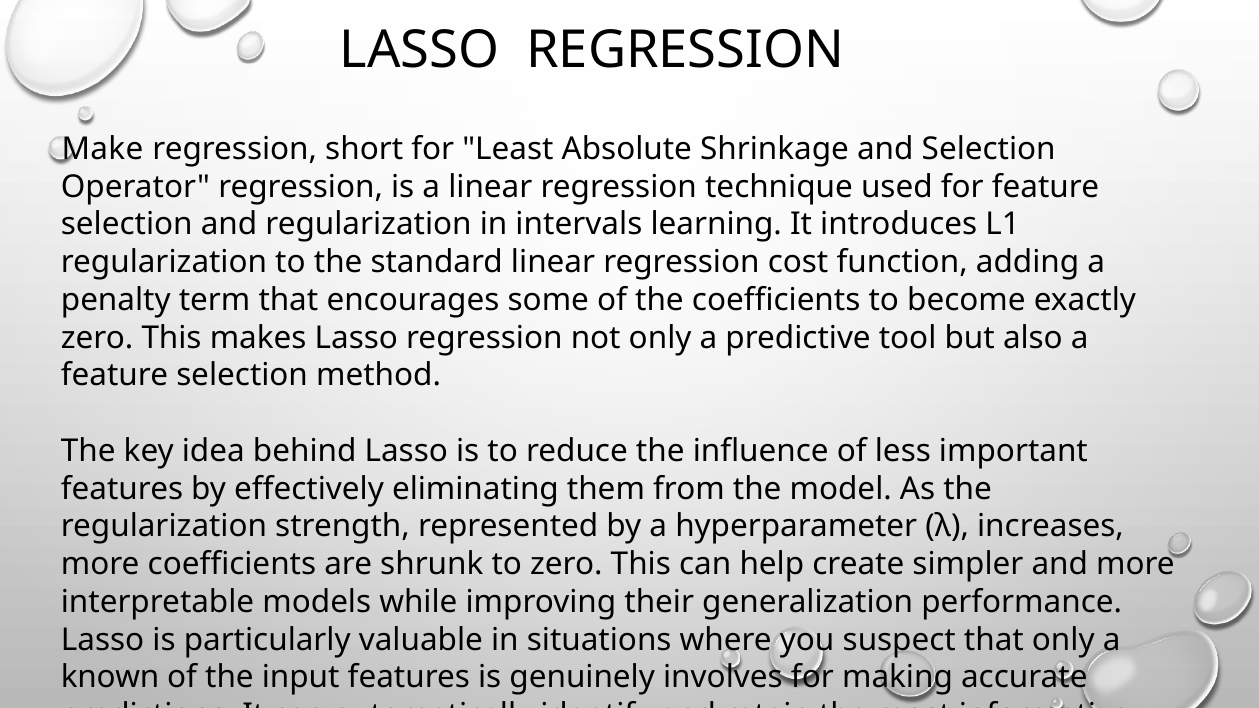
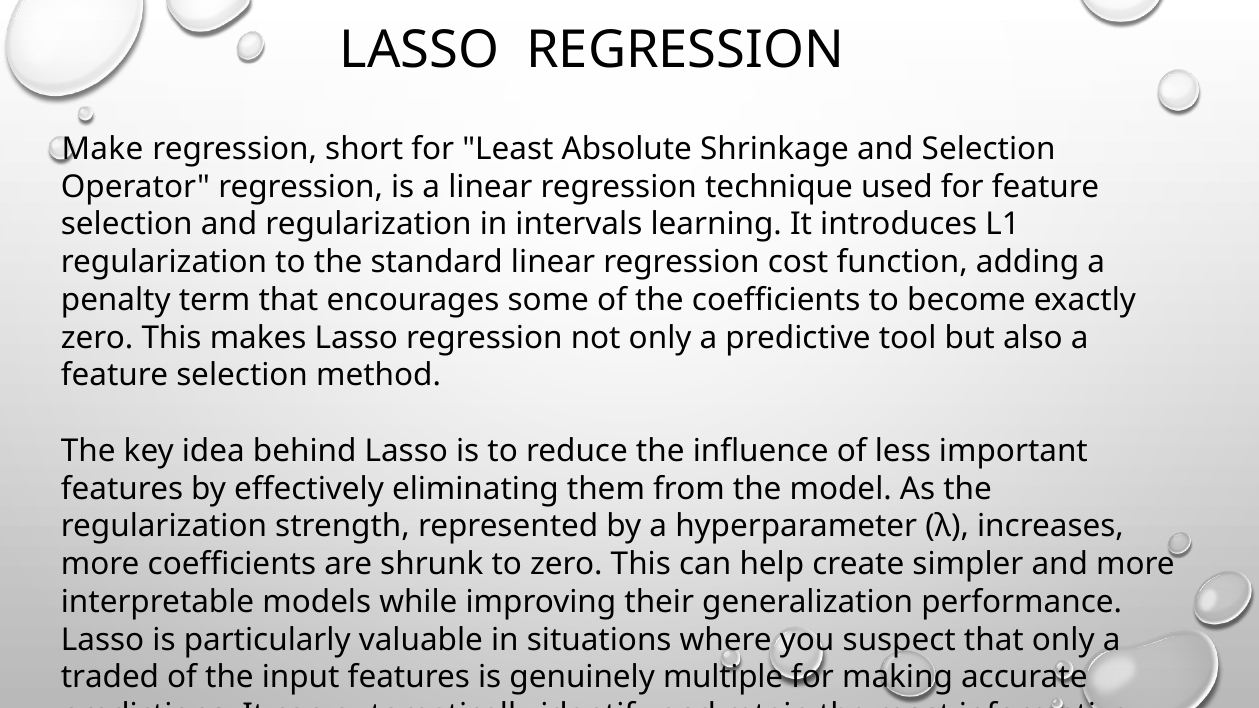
known: known -> traded (110, 678)
involves: involves -> multiple (723, 678)
